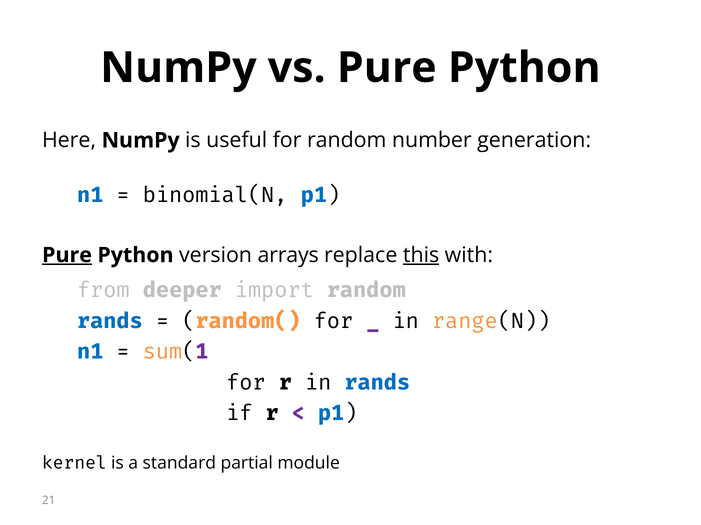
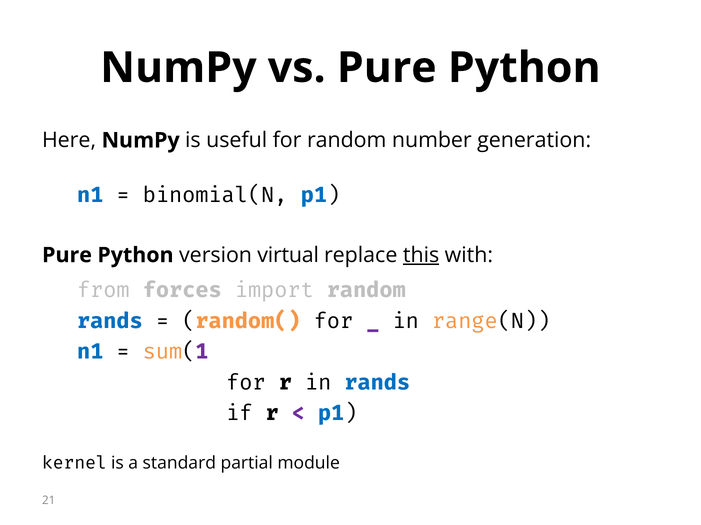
Pure underline: present -> none (67, 255)
arrays: arrays -> virtual (288, 255)
deeper: deeper -> forces (182, 290)
